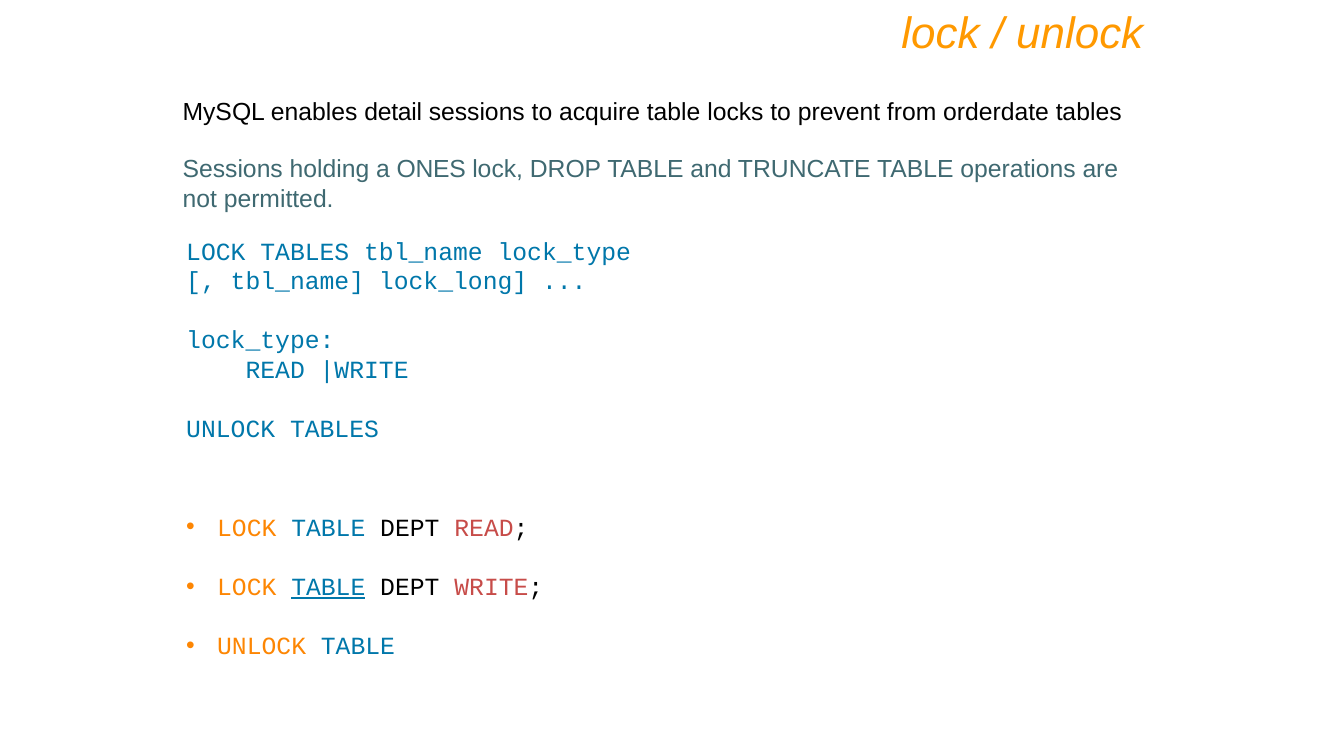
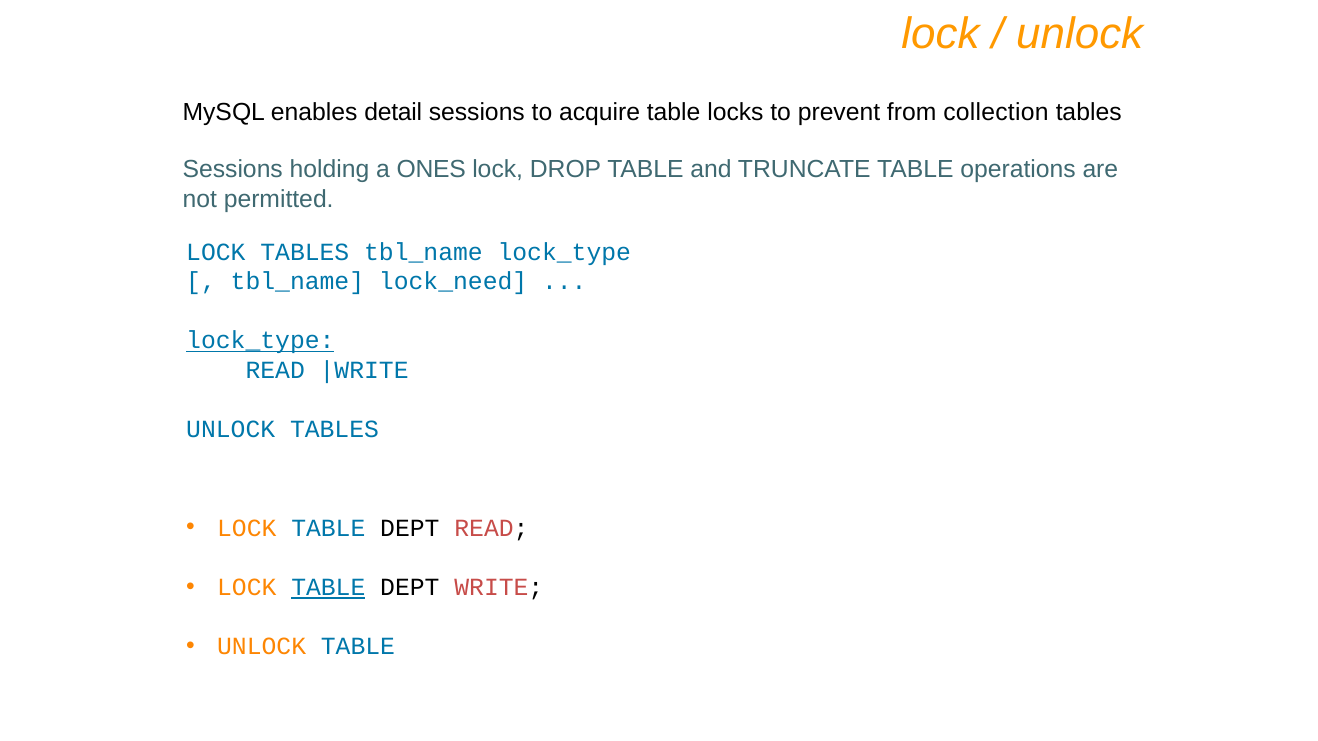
orderdate: orderdate -> collection (996, 112)
lock_long: lock_long -> lock_need (453, 282)
lock_type underline: none -> present (260, 341)
